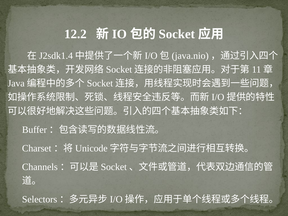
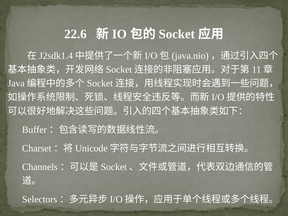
12.2: 12.2 -> 22.6 (75, 34)
